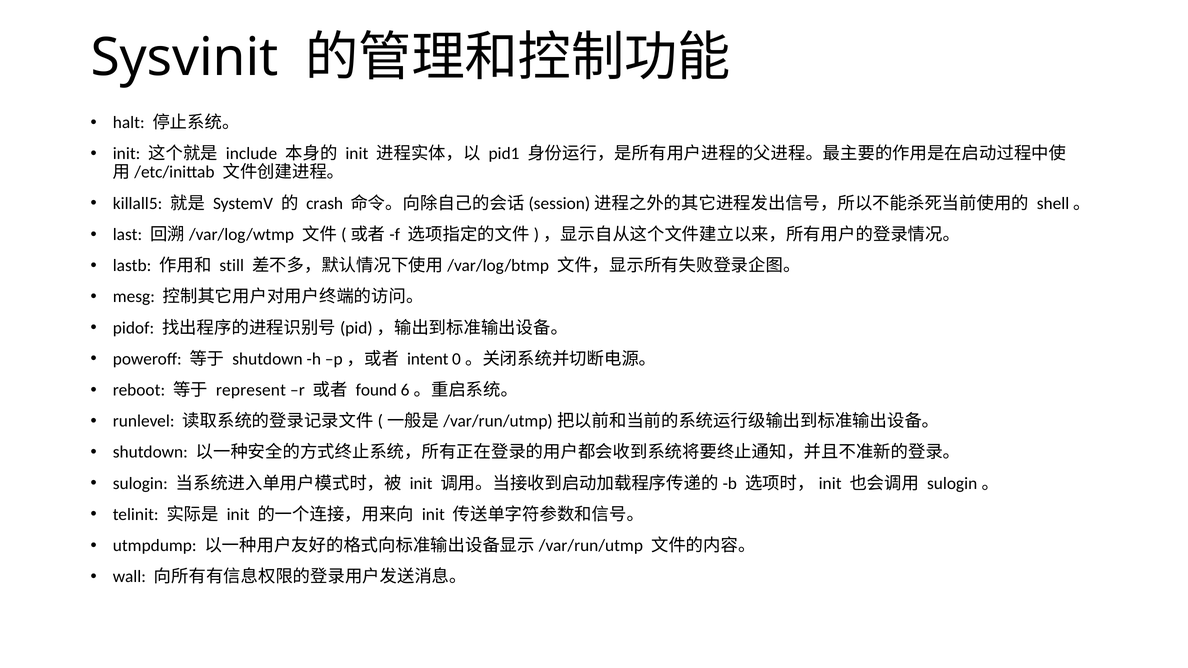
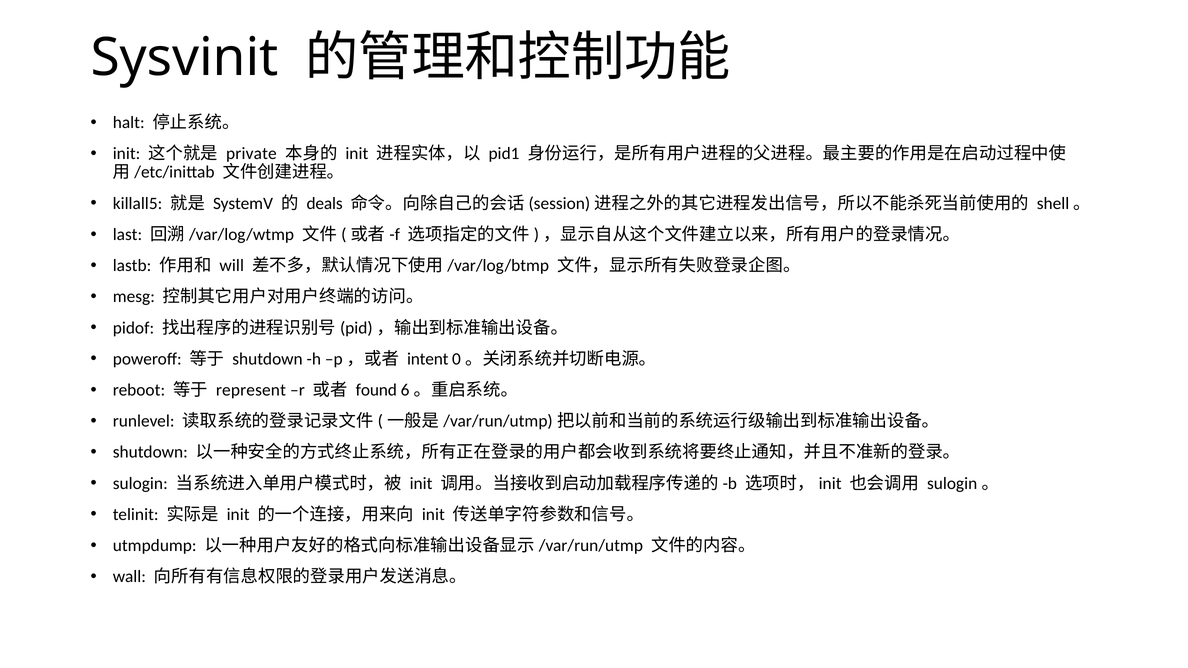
include: include -> private (251, 154)
crash: crash -> deals (325, 203)
still: still -> will (232, 266)
